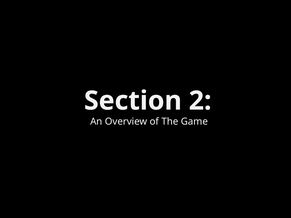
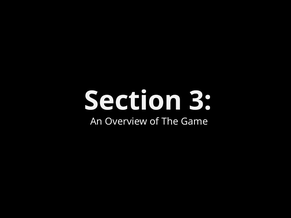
2: 2 -> 3 (200, 101)
